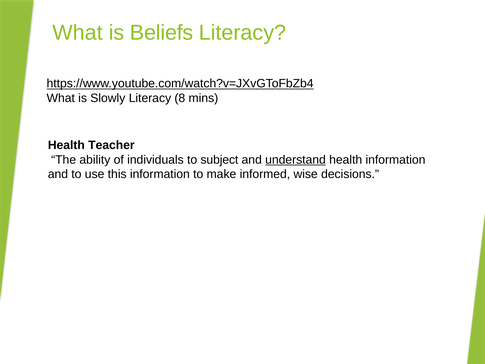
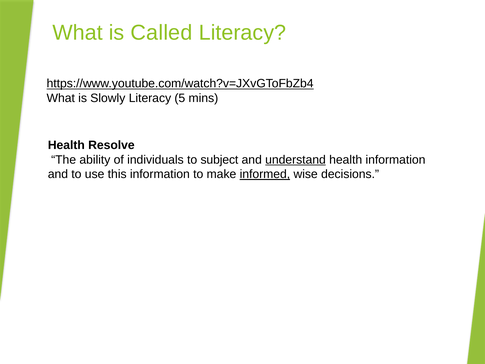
Beliefs: Beliefs -> Called (161, 33)
8: 8 -> 5 (180, 98)
Teacher: Teacher -> Resolve (111, 145)
informed underline: none -> present (265, 174)
